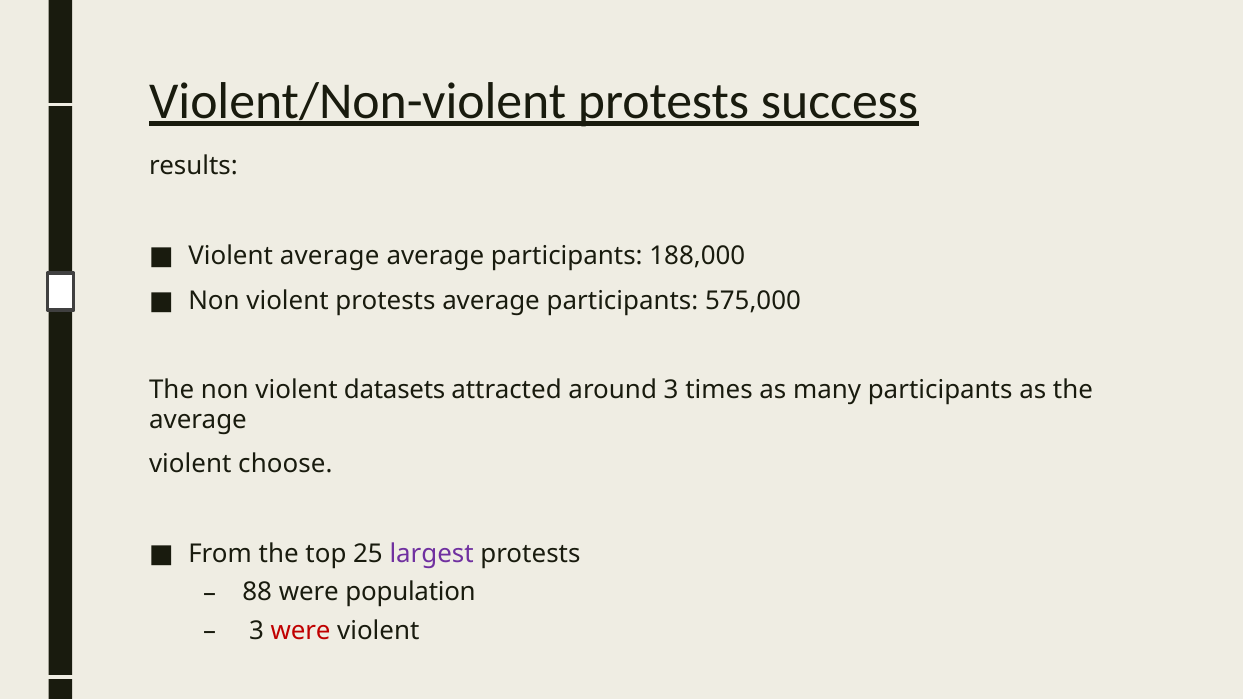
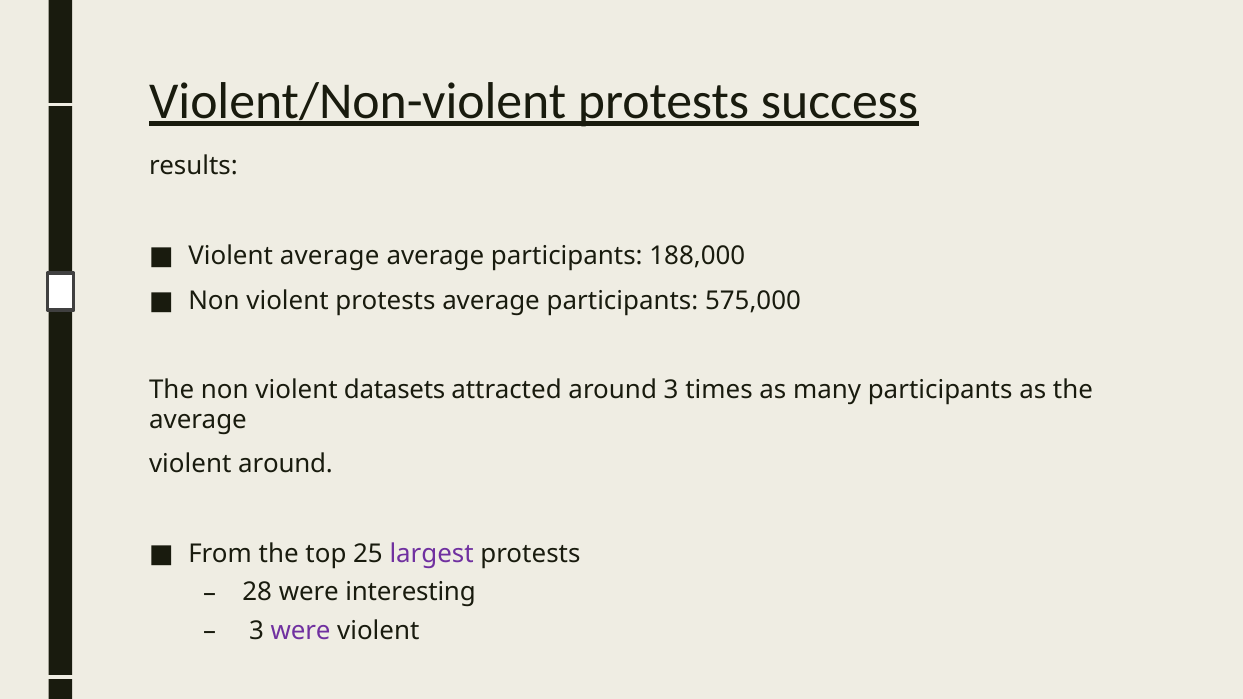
violent choose: choose -> around (286, 464)
88: 88 -> 28 (257, 592)
population: population -> interesting (411, 592)
were colour: red -> purple (301, 631)
